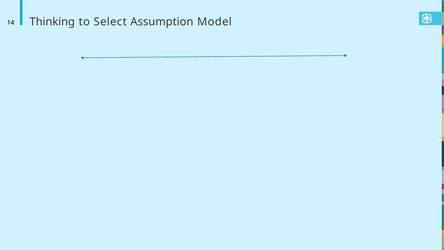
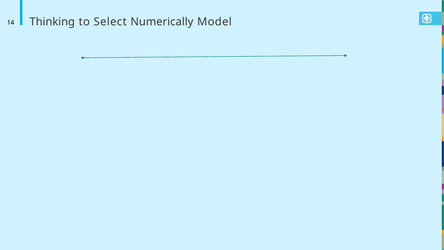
Assumption: Assumption -> Numerically (162, 22)
